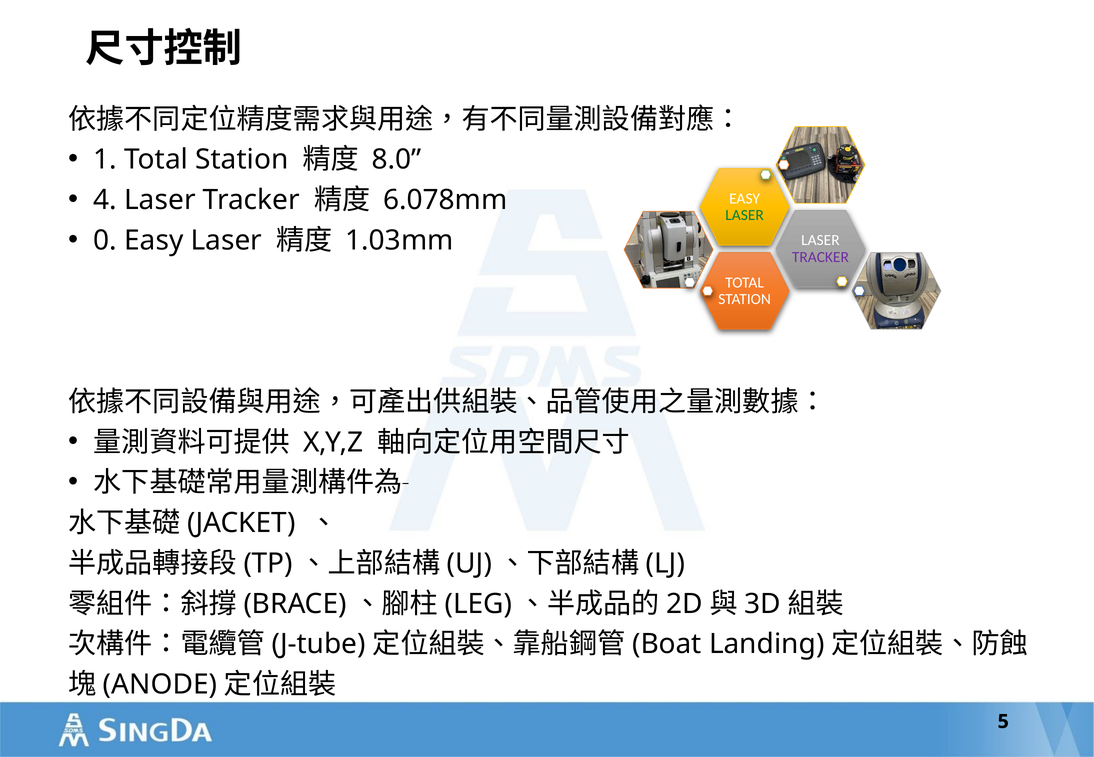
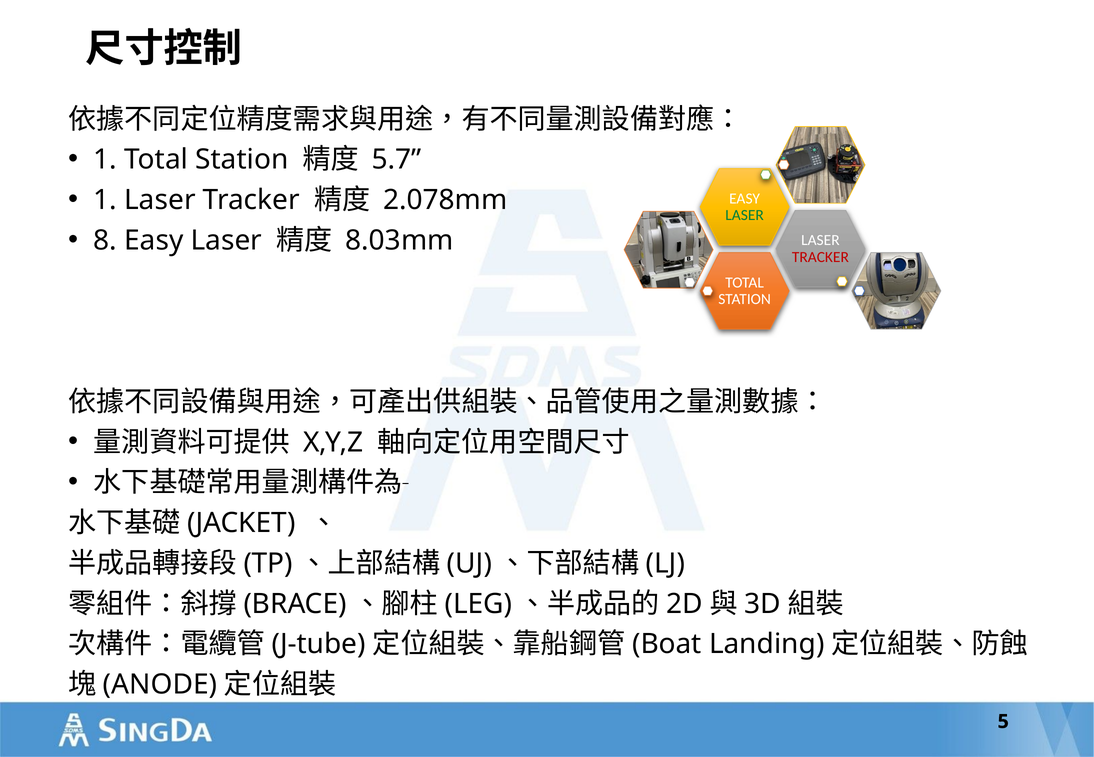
8.0: 8.0 -> 5.7 (397, 160)
4: 4 -> 1 (105, 200)
6.078mm: 6.078mm -> 2.078mm (445, 200)
0: 0 -> 8 (105, 241)
1.03mm: 1.03mm -> 8.03mm (399, 241)
TRACKER colour: purple -> red (820, 257)
